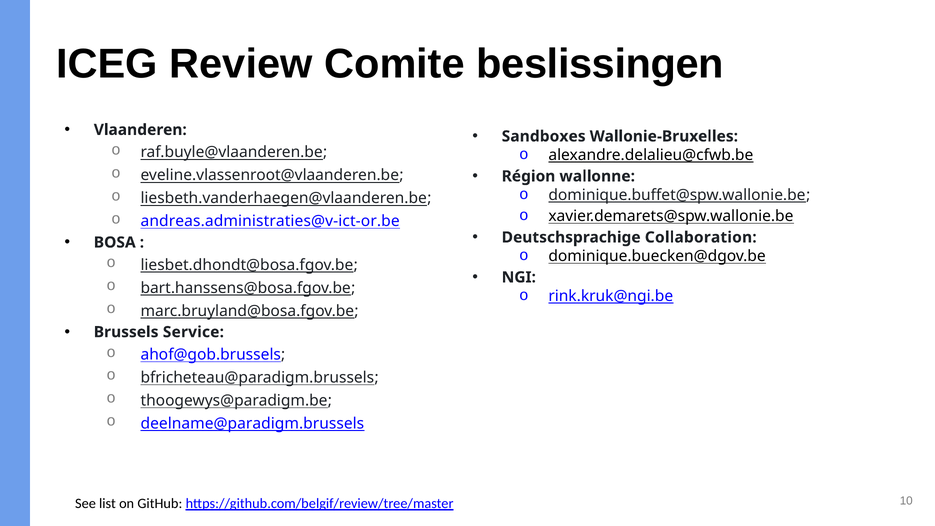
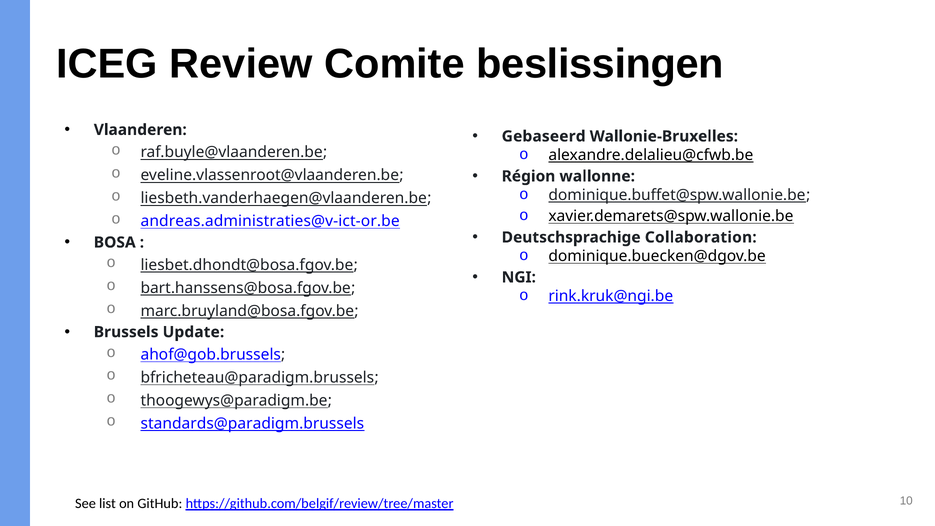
Sandboxes: Sandboxes -> Gebaseerd (544, 136)
Service: Service -> Update (193, 332)
deelname@paradigm.brussels: deelname@paradigm.brussels -> standards@paradigm.brussels (252, 423)
